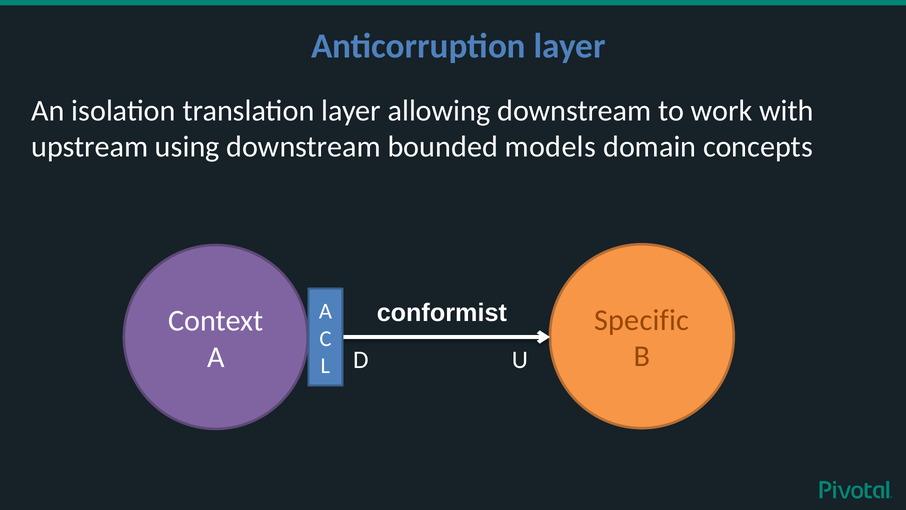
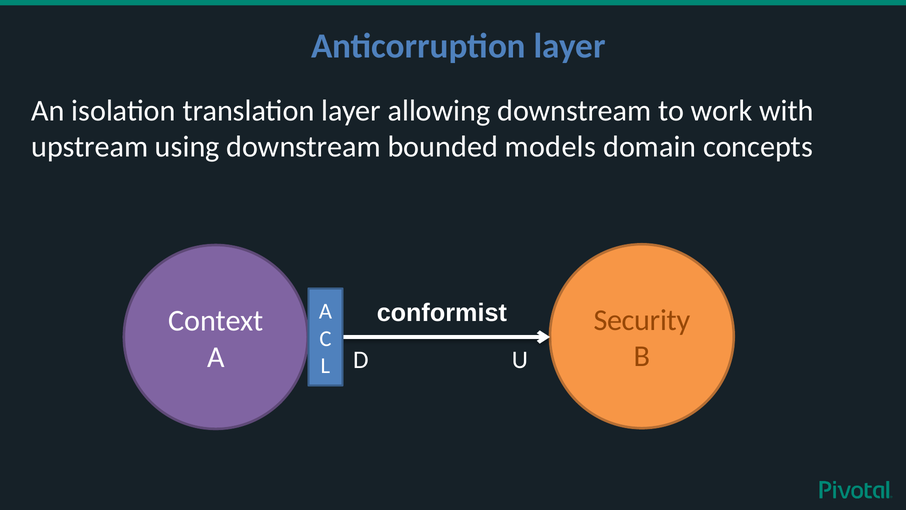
Specific: Specific -> Security (642, 320)
